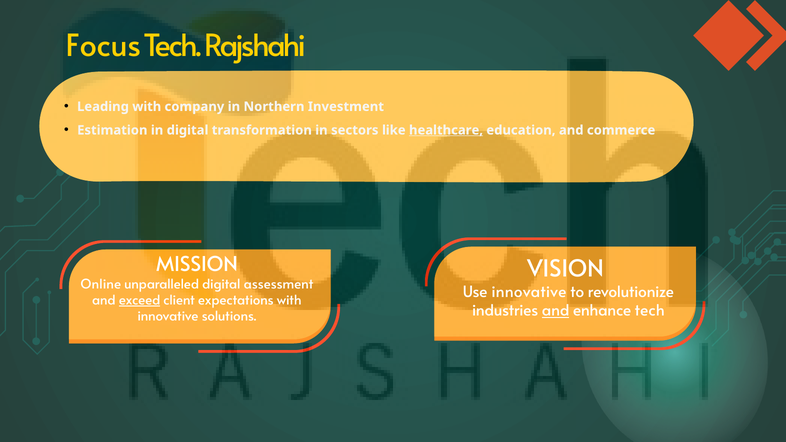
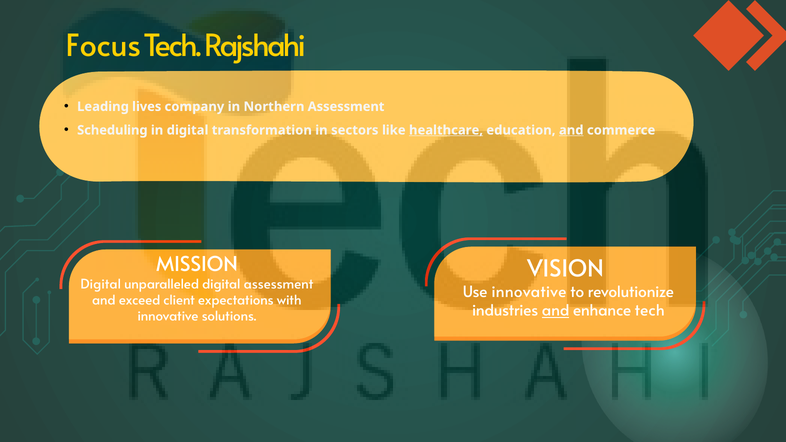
Leading with: with -> lives (147, 107)
Northern Investment: Investment -> Assessment (346, 107)
Estimation: Estimation -> Scheduling (112, 130)
and underline: none -> present (571, 130)
Online: Online -> Digital (101, 284)
exceed underline: present -> none (140, 300)
